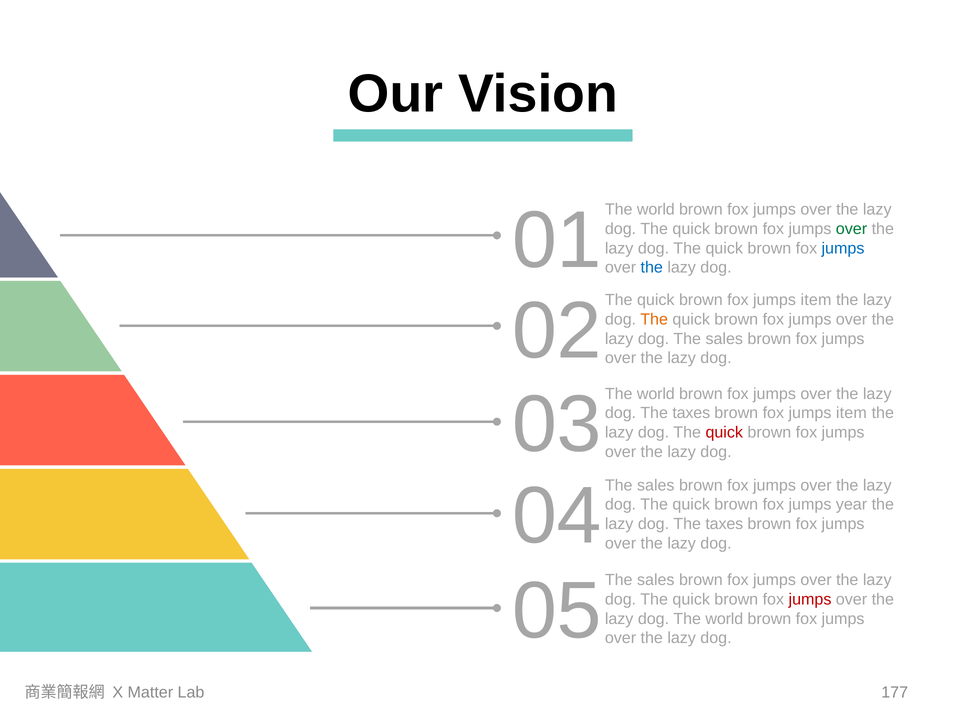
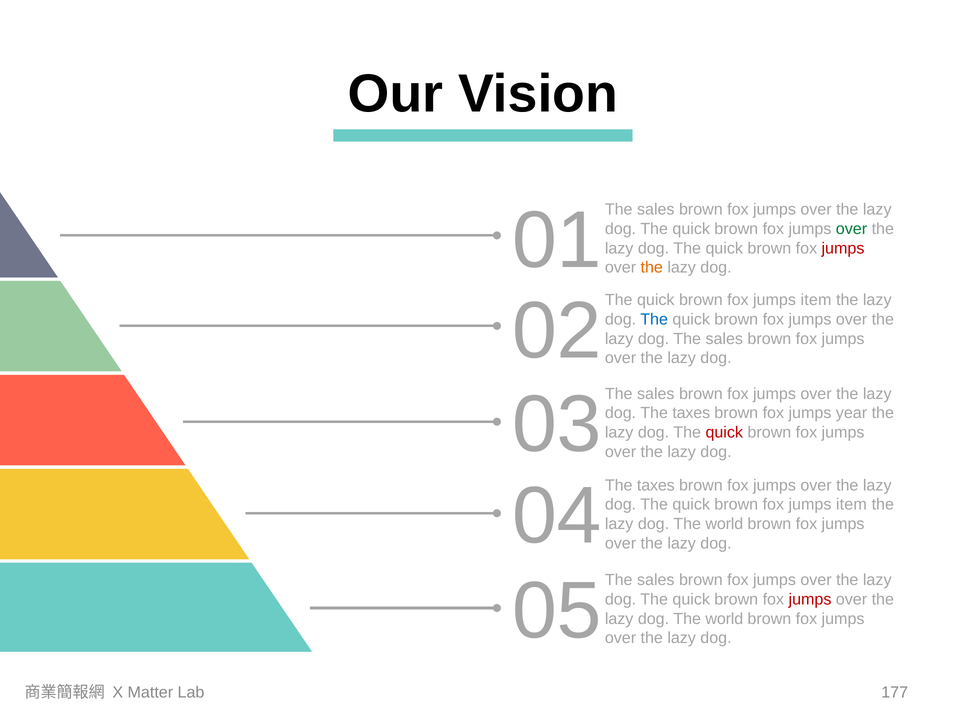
world: world -> sales (656, 209)
jumps colour: blue -> red (843, 248)
the colour: blue -> orange (652, 267)
The colour: orange -> blue (654, 319)
world: world -> sales (656, 393)
item: item -> year (851, 413)
sales: sales -> taxes (656, 485)
year: year -> item (851, 504)
taxes: taxes -> world (724, 524)
